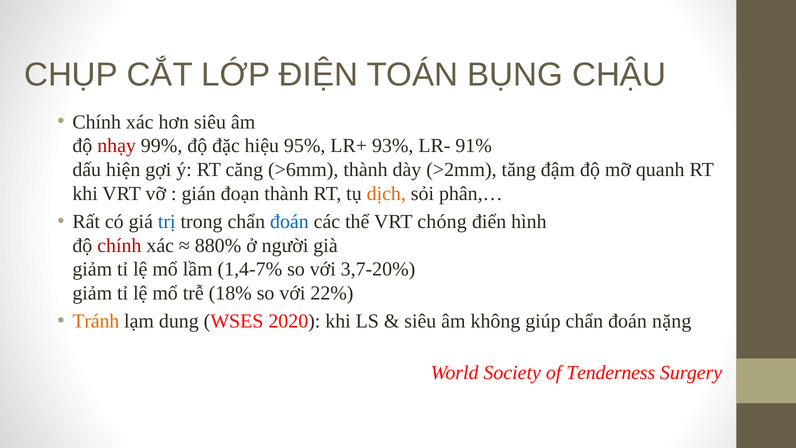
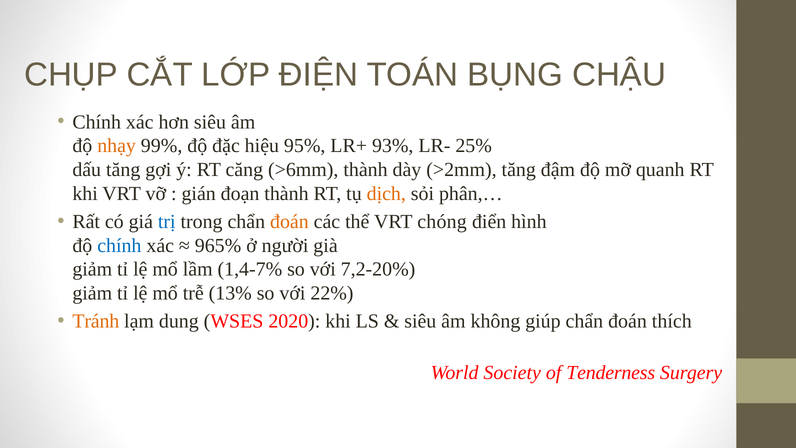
nhạy colour: red -> orange (117, 146)
91%: 91% -> 25% (474, 146)
dấu hiện: hiện -> tăng (123, 170)
đoán colour: blue -> orange (289, 221)
chính colour: red -> blue (119, 245)
880%: 880% -> 965% (218, 245)
3,7-20%: 3,7-20% -> 7,2-20% (378, 269)
18%: 18% -> 13% (230, 293)
nặng: nặng -> thích (672, 321)
